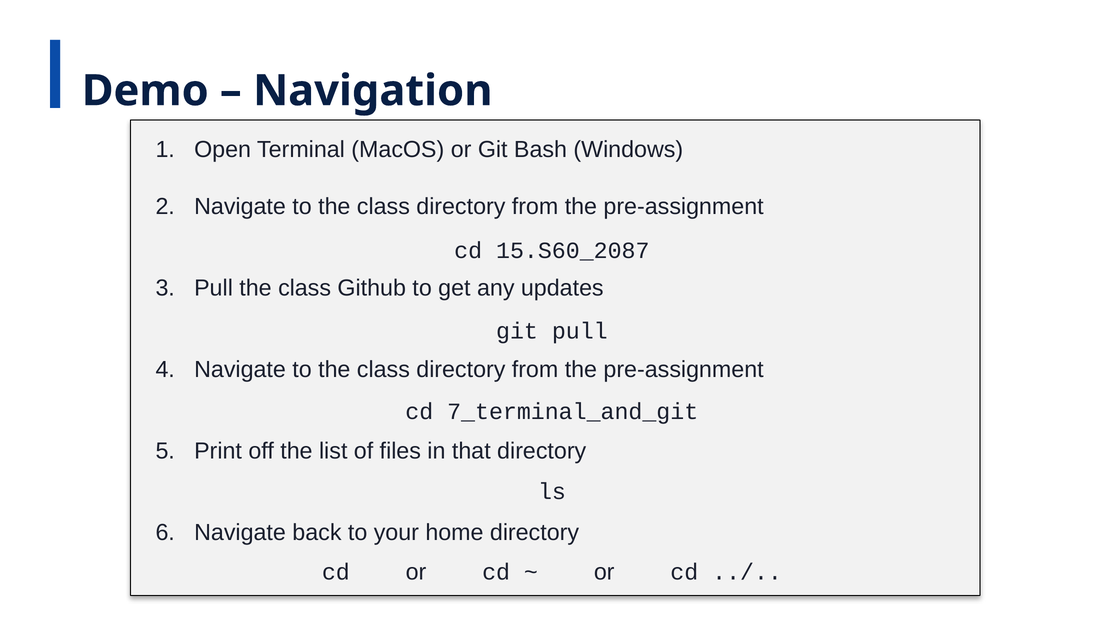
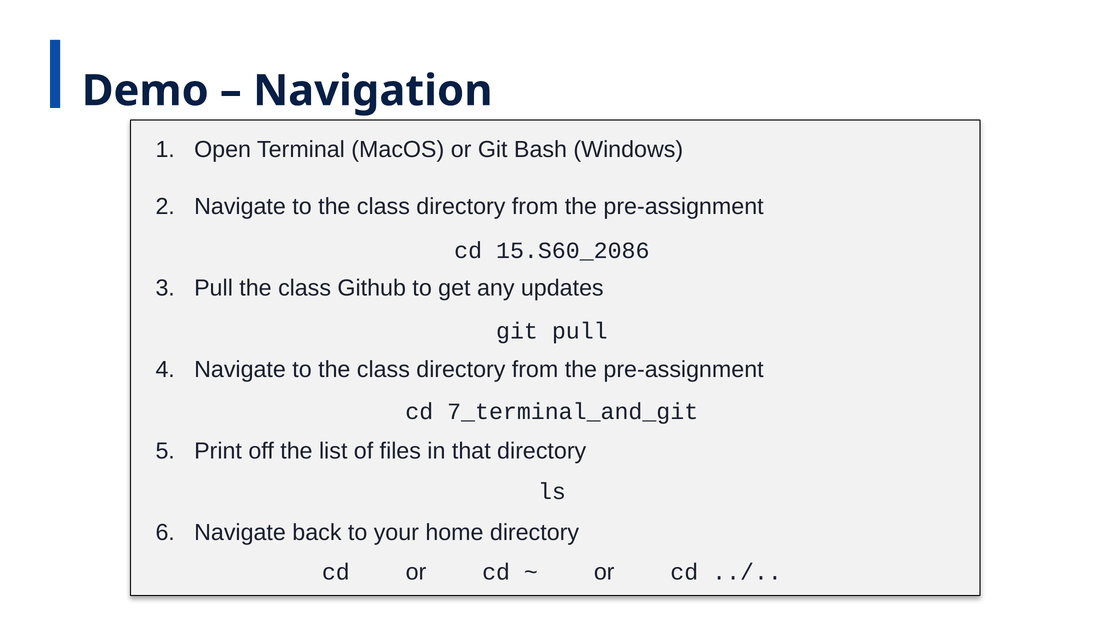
15.S60_2087: 15.S60_2087 -> 15.S60_2086 (573, 251)
